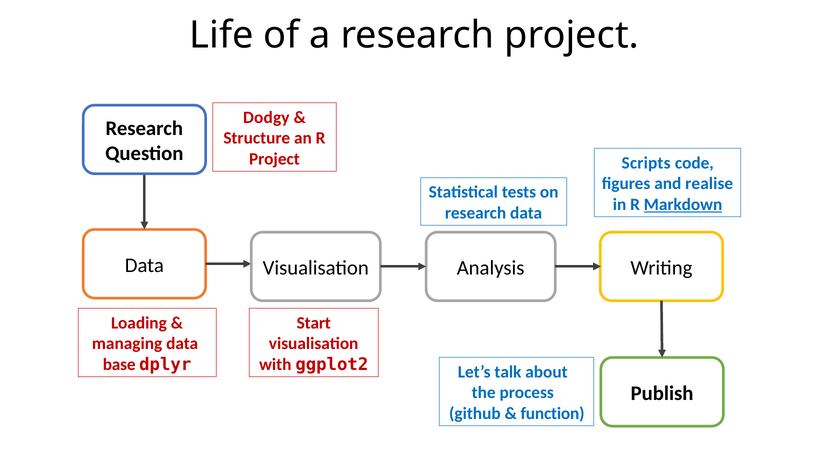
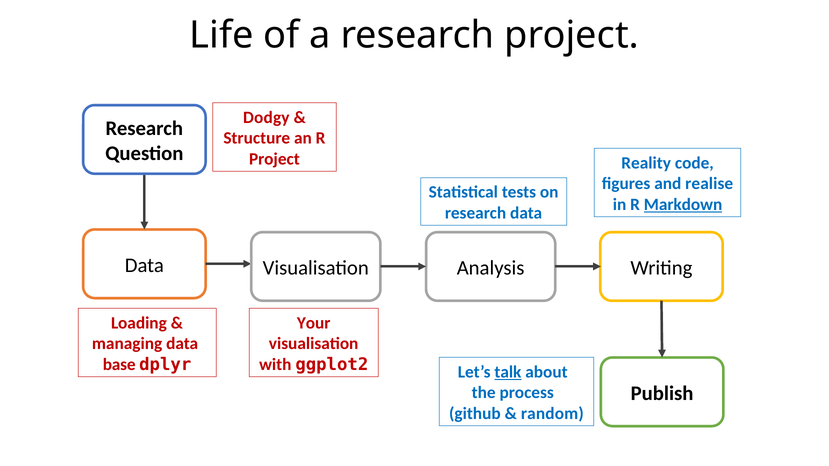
Scripts: Scripts -> Reality (646, 163)
Start: Start -> Your (314, 323)
talk underline: none -> present (508, 372)
function: function -> random (552, 414)
